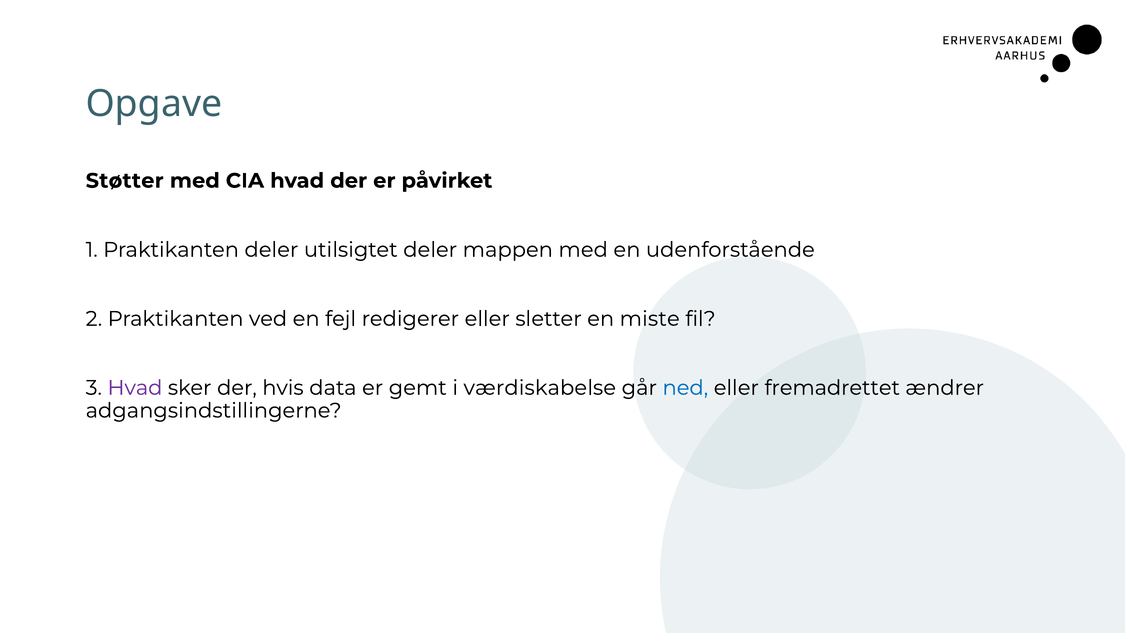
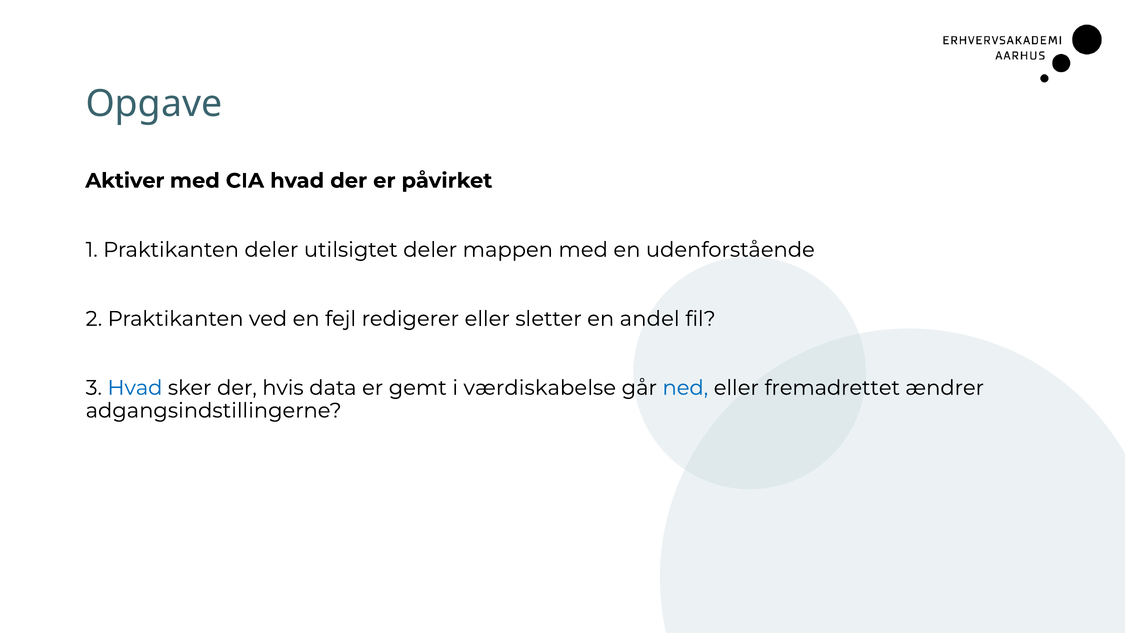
Støtter: Støtter -> Aktiver (125, 181)
miste: miste -> andel (650, 319)
Hvad colour: purple -> blue (135, 388)
